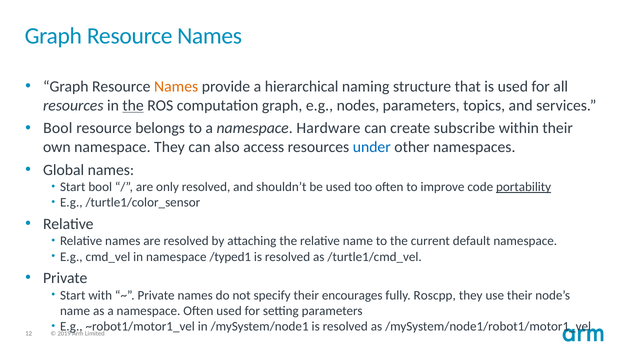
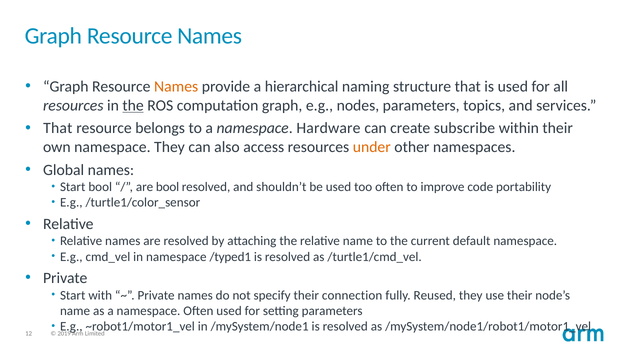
Bool: Bool -> That (58, 128)
under colour: blue -> orange (372, 147)
are only: only -> bool (168, 187)
portability underline: present -> none (524, 187)
encourages: encourages -> connection (352, 295)
Roscpp: Roscpp -> Reused (435, 295)
